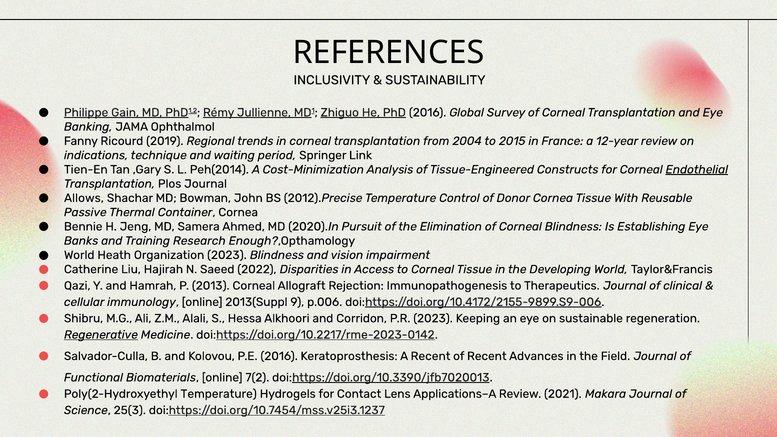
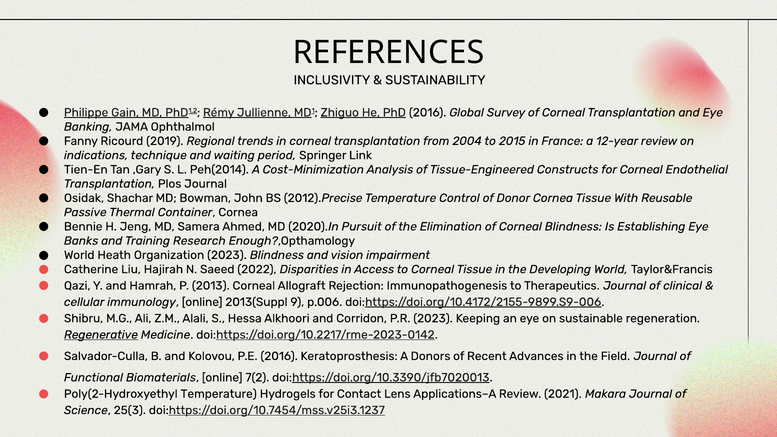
Endothelial underline: present -> none (697, 170)
Allows: Allows -> Osidak (84, 198)
A Recent: Recent -> Donors (431, 356)
